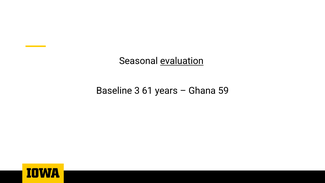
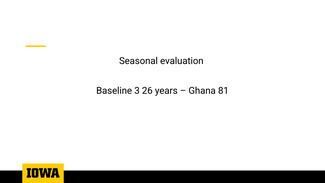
evaluation underline: present -> none (182, 61)
61: 61 -> 26 (147, 91)
59: 59 -> 81 (223, 91)
